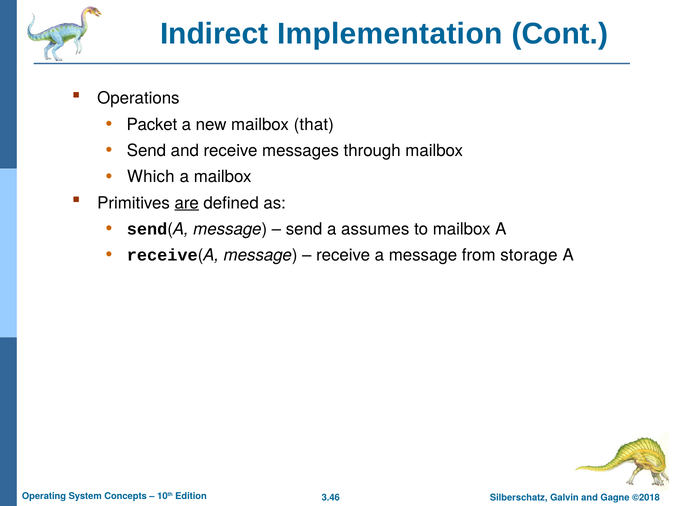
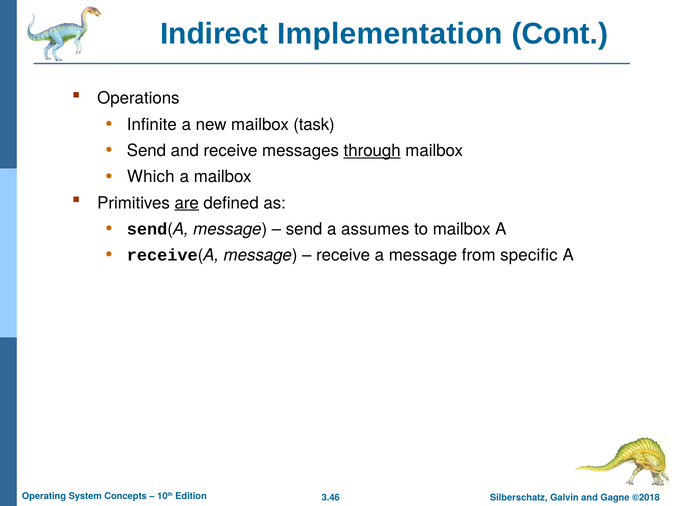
Packet: Packet -> Infinite (152, 125)
that: that -> task (314, 125)
through underline: none -> present (372, 151)
storage: storage -> specific (529, 255)
